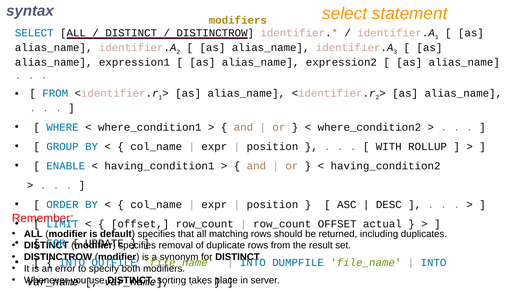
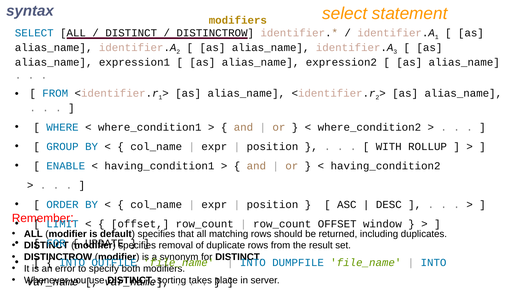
actual: actual -> window (382, 224)
